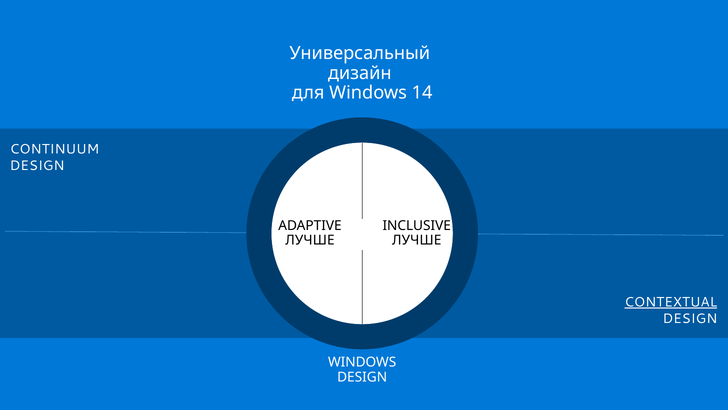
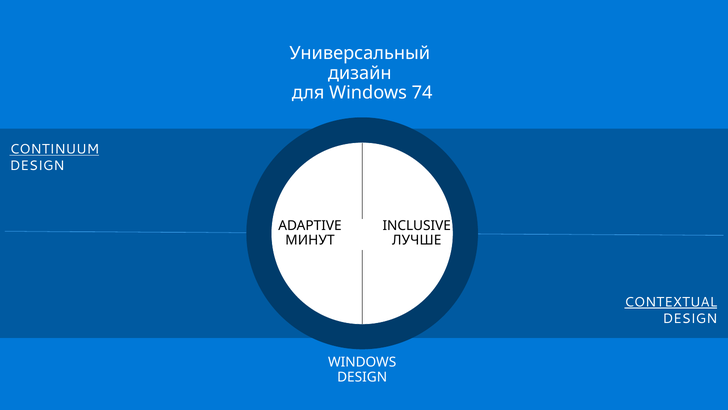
14: 14 -> 74 (422, 93)
CONTINUUM underline: none -> present (54, 149)
ЛУЧШЕ: ЛУЧШЕ -> МИНУТ (310, 240)
